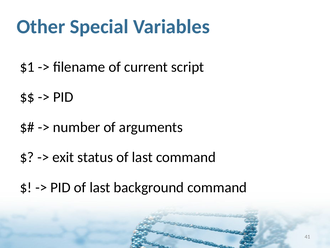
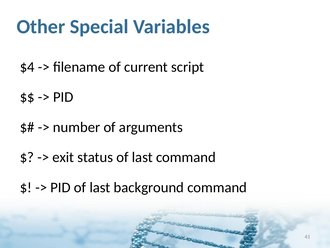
$1: $1 -> $4 (27, 67)
